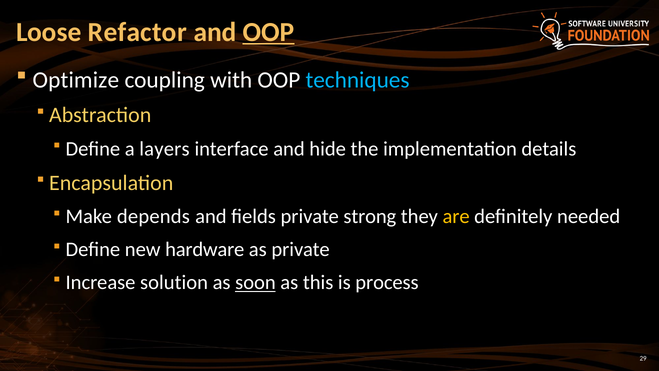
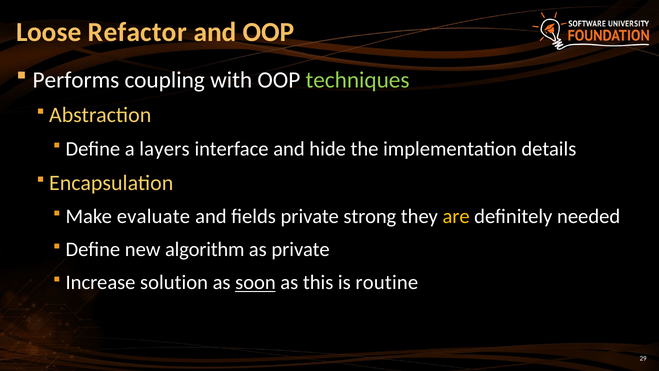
OOP underline: present -> none (269, 32)
Optimize: Optimize -> Performs (76, 80)
techniques colour: light blue -> light green (358, 80)
depends: depends -> evaluate (153, 216)
hardware: hardware -> algorithm (205, 249)
process: process -> routine (387, 282)
